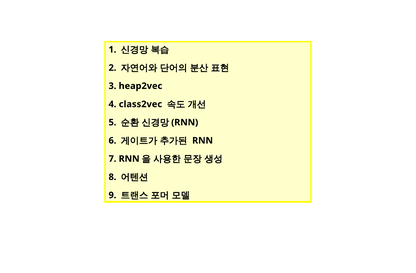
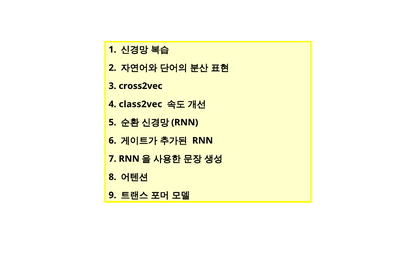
heap2vec: heap2vec -> cross2vec (141, 86)
